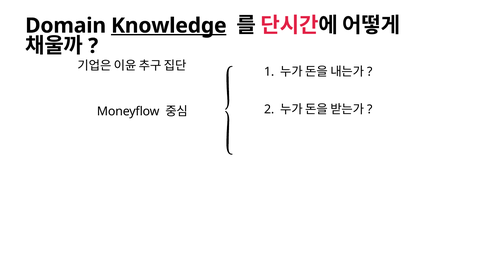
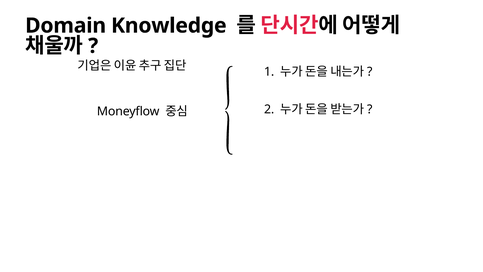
Knowledge underline: present -> none (169, 26)
